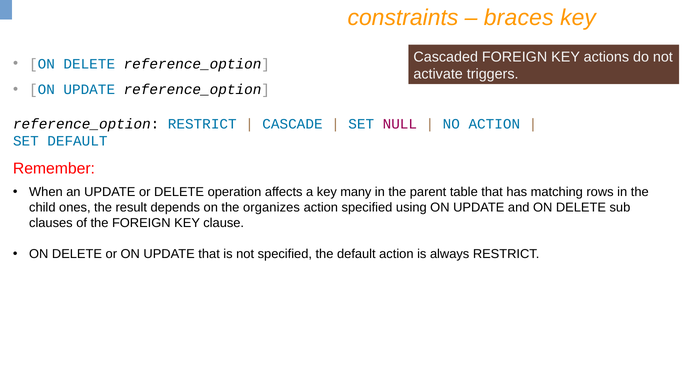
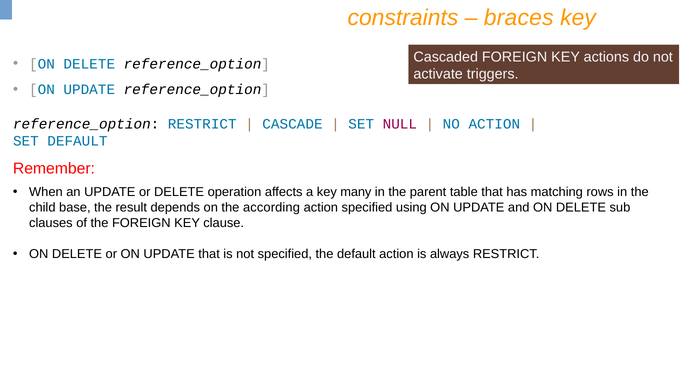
ones: ones -> base (75, 208)
organizes: organizes -> according (271, 208)
